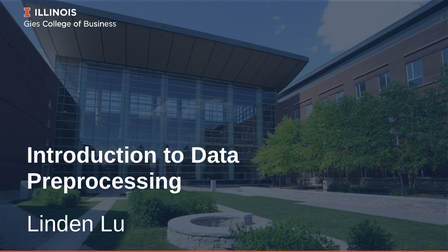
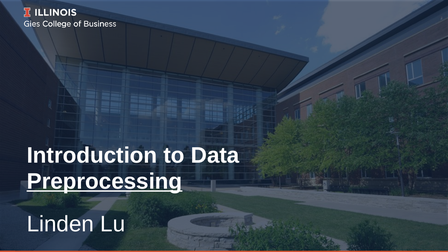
Preprocessing underline: none -> present (105, 181)
